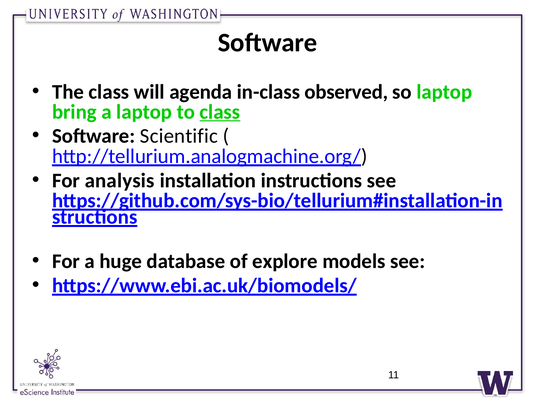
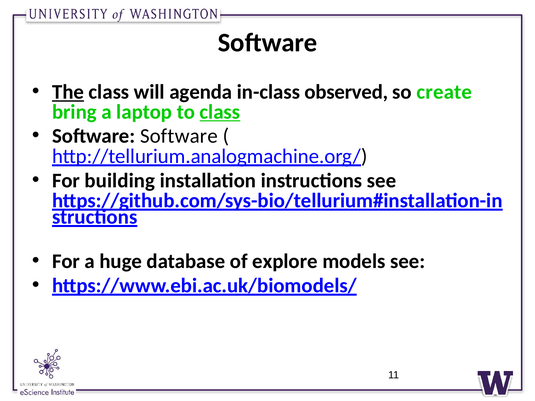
The underline: none -> present (68, 92)
so laptop: laptop -> create (444, 92)
Software Scientific: Scientific -> Software (179, 136)
analysis: analysis -> building (120, 181)
